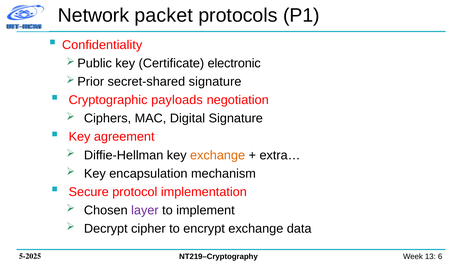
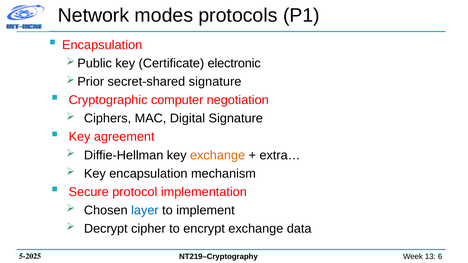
packet: packet -> modes (164, 16)
Confidentiality: Confidentiality -> Encapsulation (102, 45)
payloads: payloads -> computer (177, 100)
layer colour: purple -> blue (145, 210)
